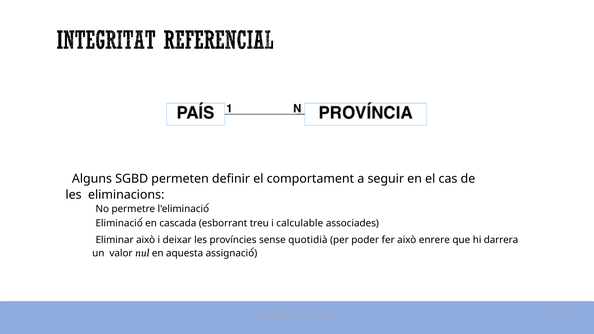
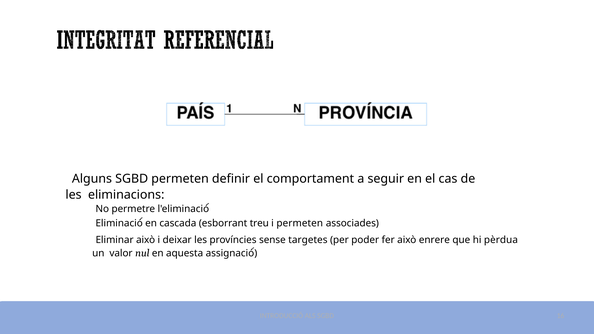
i calculable: calculable -> permeten (300, 223)
quotidià: quotidià -> targetes (308, 240)
darrera: darrera -> pèrdua (501, 240)
